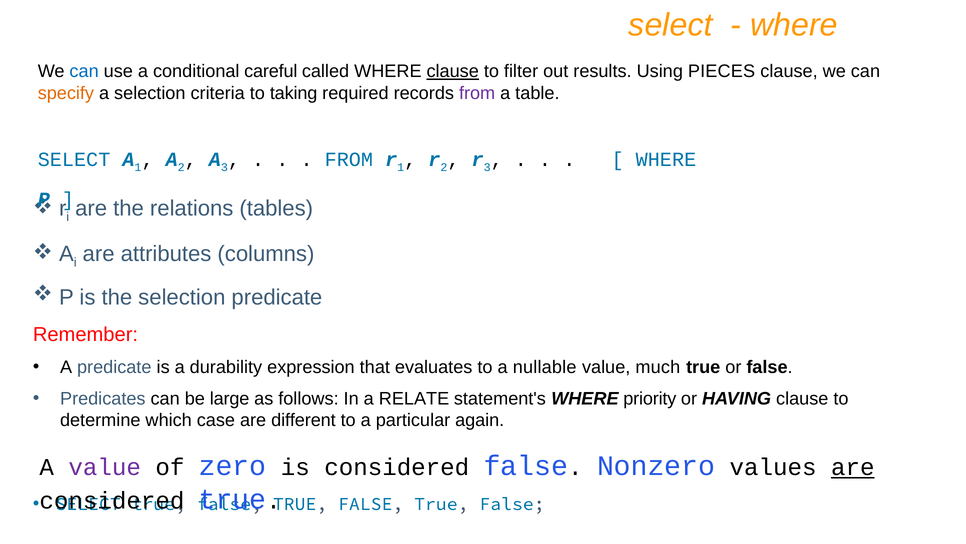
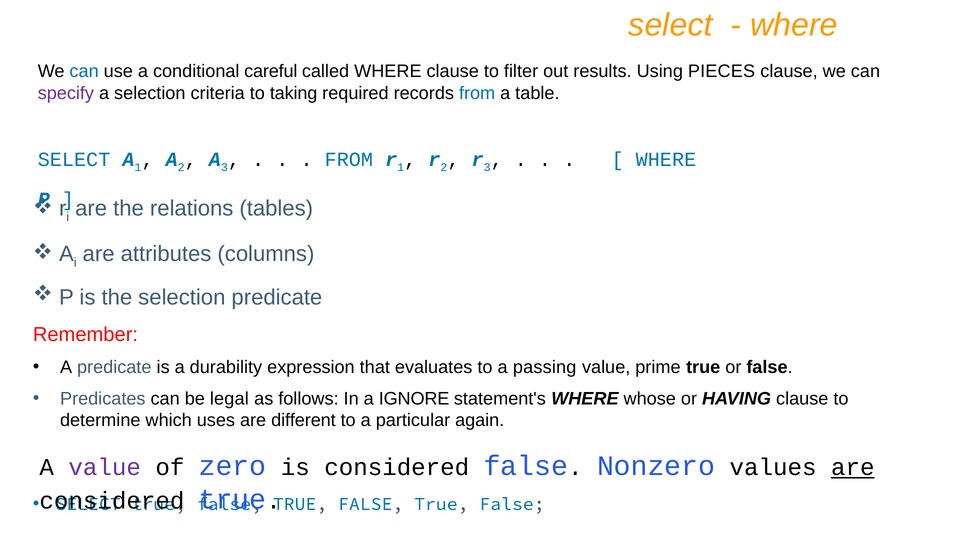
clause underline: present -> none (453, 71)
specify colour: orange -> purple (66, 93)
from colour: purple -> blue (477, 93)
nullable: nullable -> passing (545, 367)
much: much -> prime (658, 367)
large: large -> legal (229, 398)
RELATE: RELATE -> IGNORE (414, 398)
priority: priority -> whose (650, 398)
case: case -> uses (216, 420)
